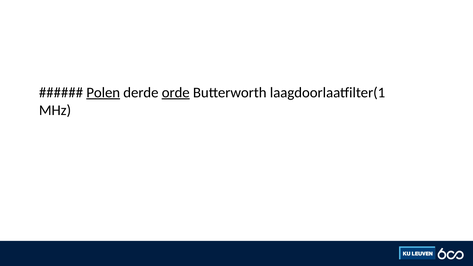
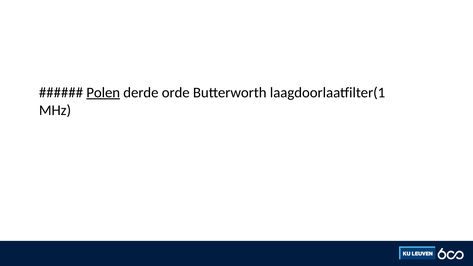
orde underline: present -> none (176, 93)
